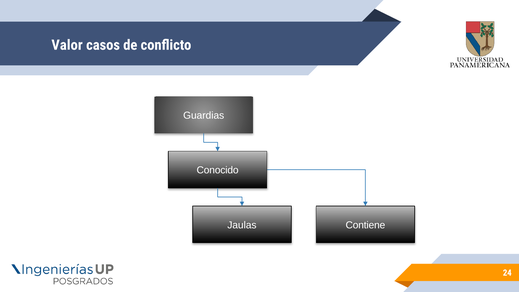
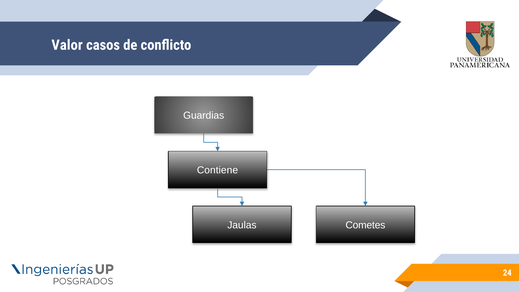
Conocido: Conocido -> Contiene (217, 170)
Contiene: Contiene -> Cometes (365, 225)
